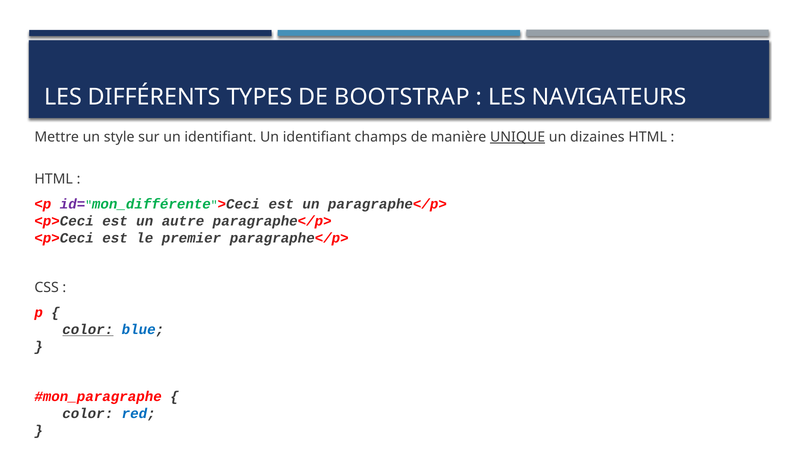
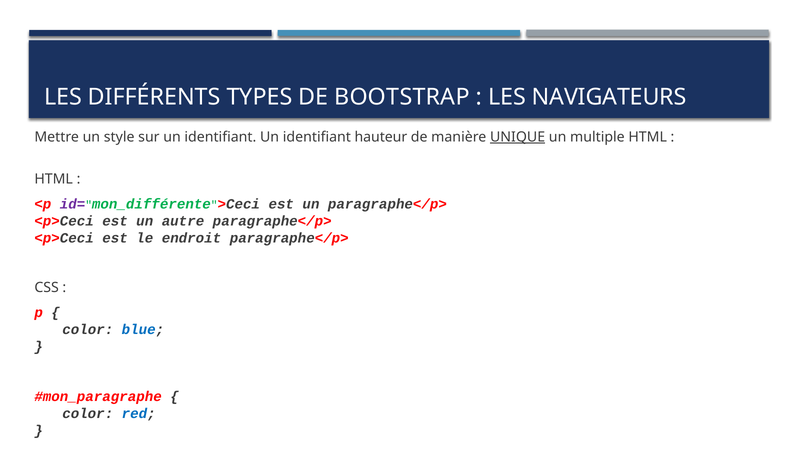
champs: champs -> hauteur (381, 137)
dizaines: dizaines -> multiple (597, 137)
premier: premier -> endroit (191, 238)
color underline: present -> none (88, 330)
